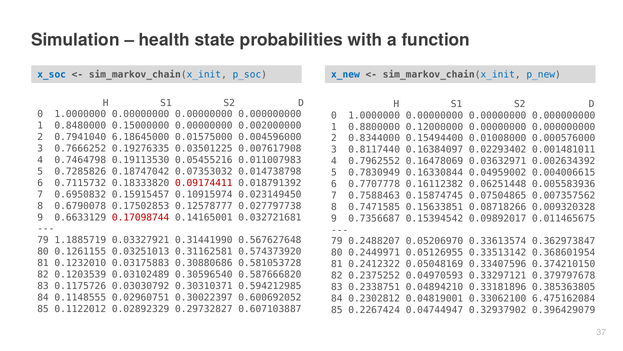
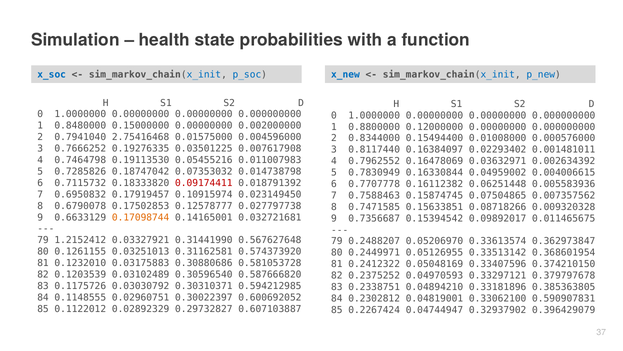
6.18645000: 6.18645000 -> 2.75416468 (141, 137)
0.15915457: 0.15915457 -> 0.17919457 (141, 194)
0.17098744 colour: red -> orange (141, 217)
1.1885719: 1.1885719 -> 1.2152412 (80, 240)
6.475162084: 6.475162084 -> 0.590907831 (564, 298)
